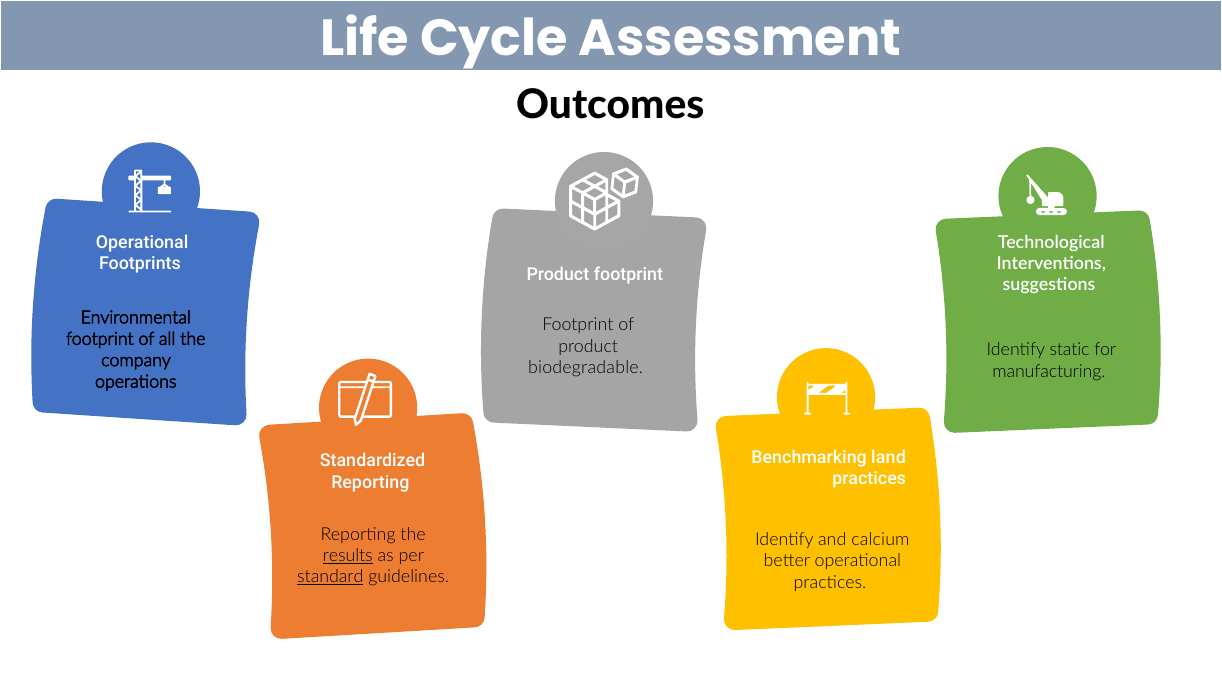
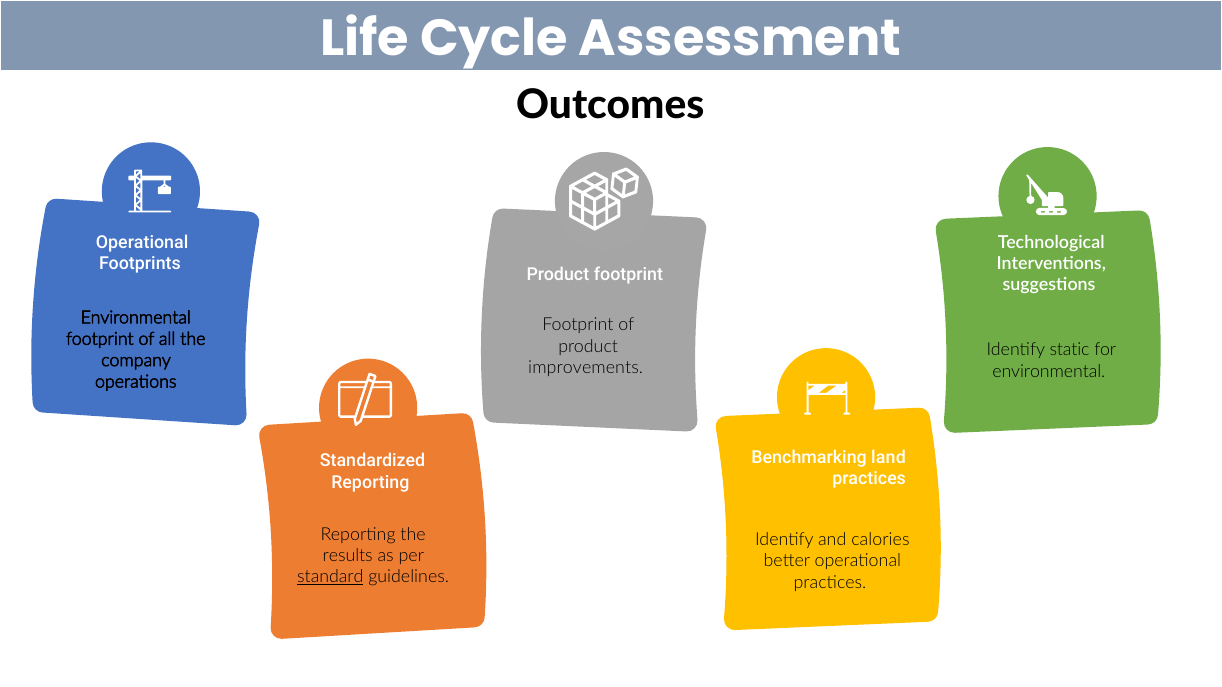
biodegradable: biodegradable -> improvements (586, 368)
manufacturing: manufacturing -> environmental (1049, 372)
calcium: calcium -> calories (880, 540)
results underline: present -> none (348, 556)
